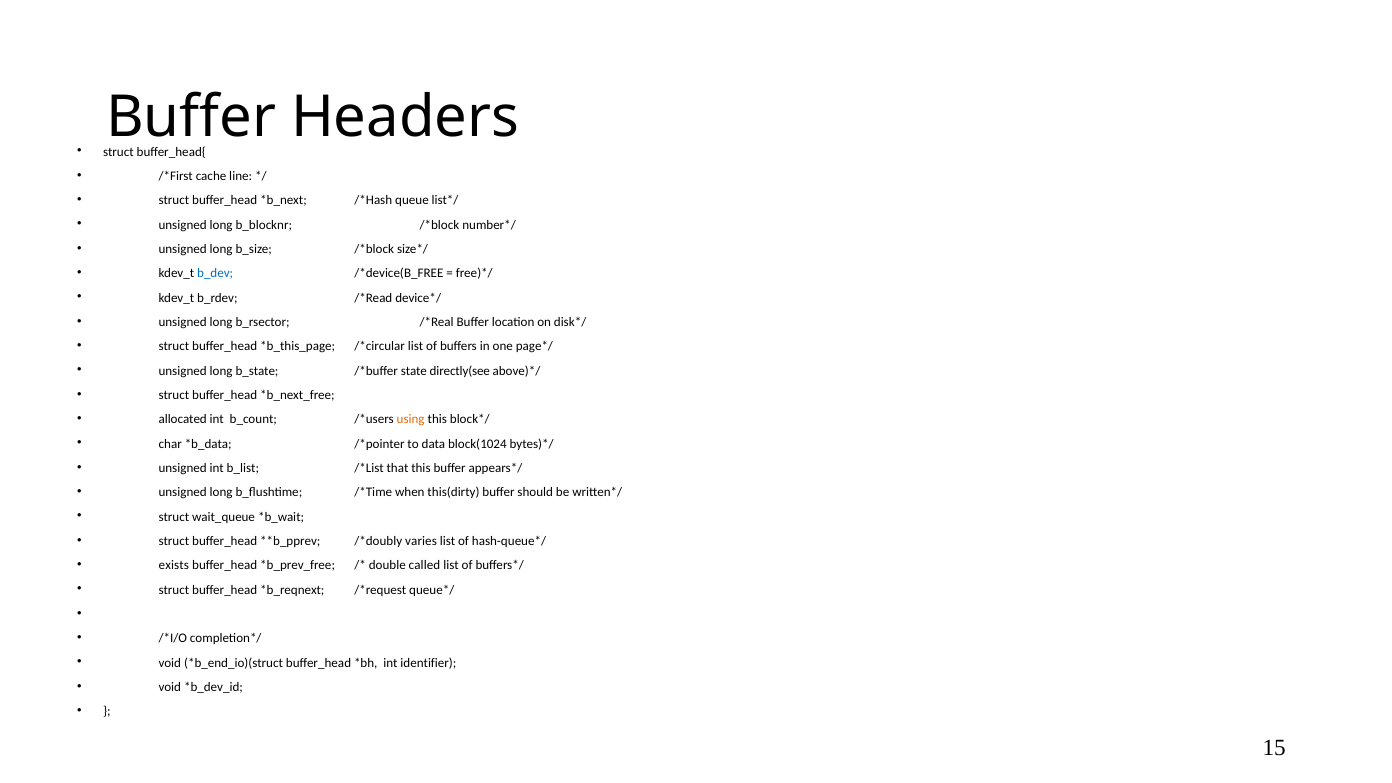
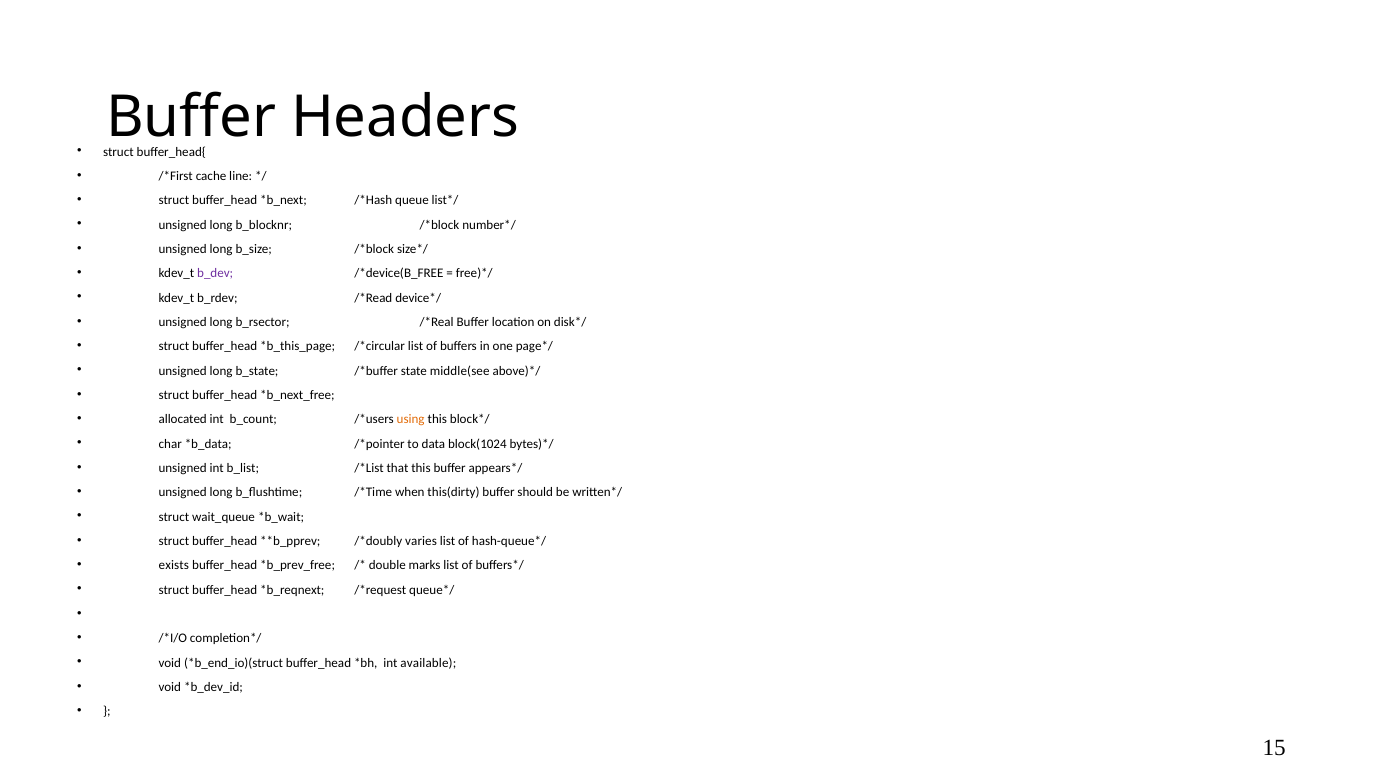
b_dev colour: blue -> purple (215, 273)
directly(see: directly(see -> middle(see (460, 371)
called: called -> marks (425, 565)
identifier: identifier -> available (428, 663)
